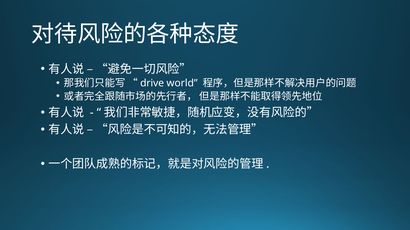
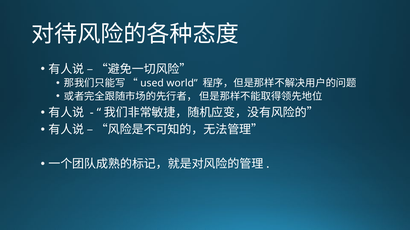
drive: drive -> used (152, 83)
